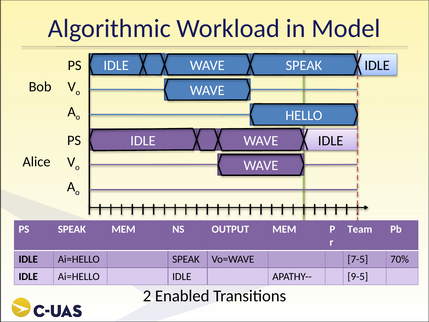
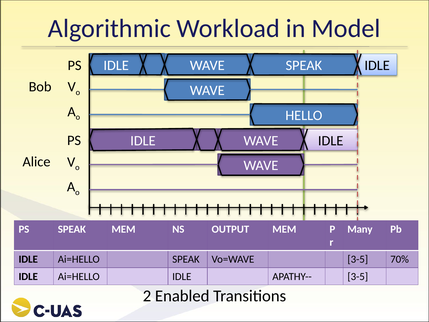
Team: Team -> Many (360, 229)
Vo=WAVE 7-5: 7-5 -> 3-5 (358, 259)
APATHY-- 9-5: 9-5 -> 3-5 (358, 276)
